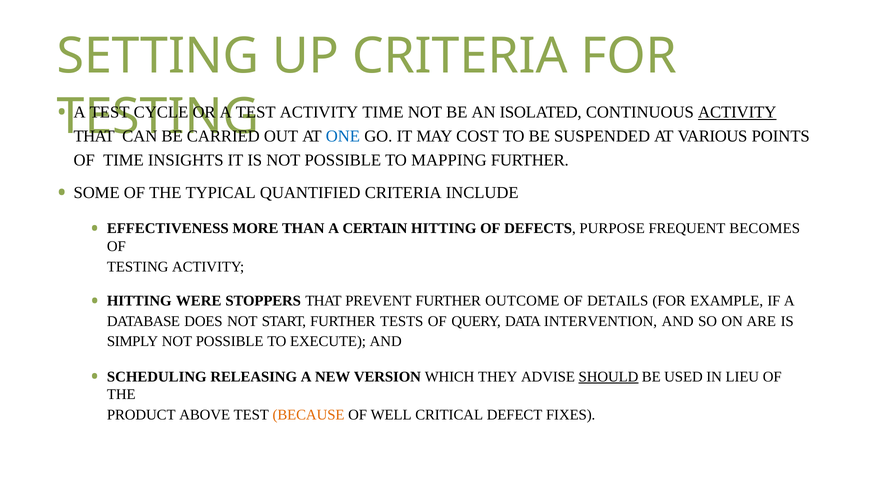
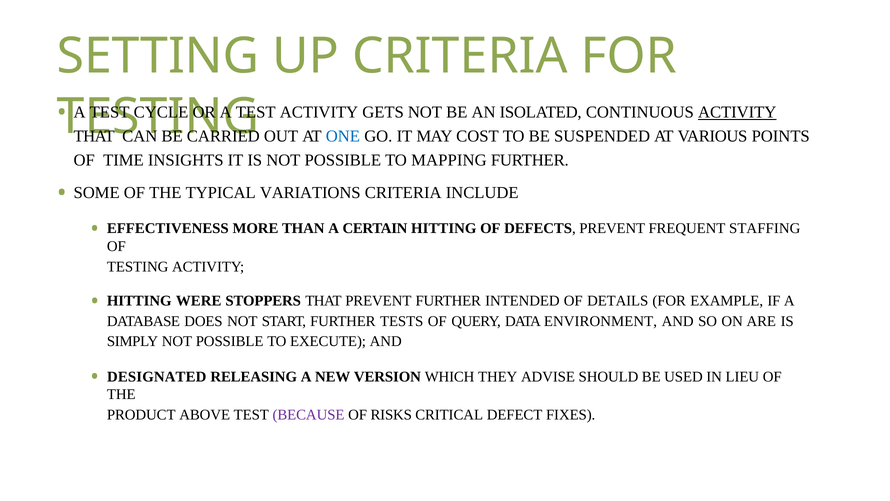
ACTIVITY TIME: TIME -> GETS (383, 112)
QUANTIFIED: QUANTIFIED -> VARIATIONS (310, 193)
DEFECTS PURPOSE: PURPOSE -> PREVENT (612, 228)
BECOMES: BECOMES -> STAFFING (765, 228)
OUTCOME: OUTCOME -> INTENDED (522, 301)
INTERVENTION: INTERVENTION -> ENVIRONMENT (600, 321)
SCHEDULING: SCHEDULING -> DESIGNATED (157, 376)
SHOULD underline: present -> none (608, 376)
BECAUSE colour: orange -> purple (309, 415)
WELL: WELL -> RISKS (391, 415)
